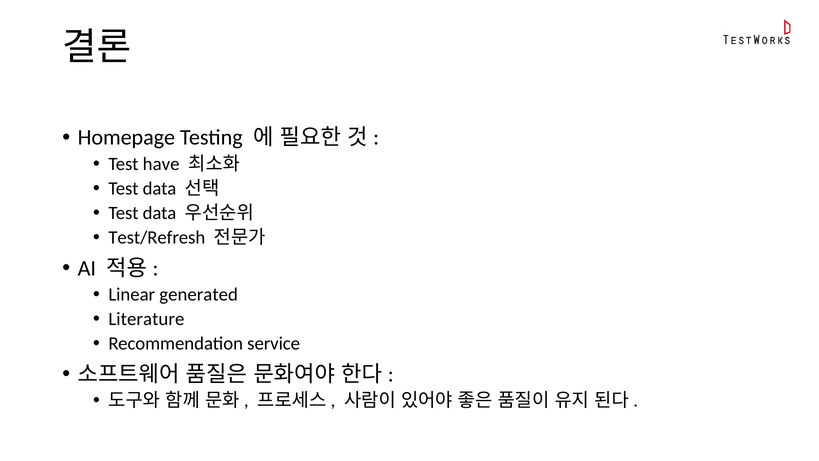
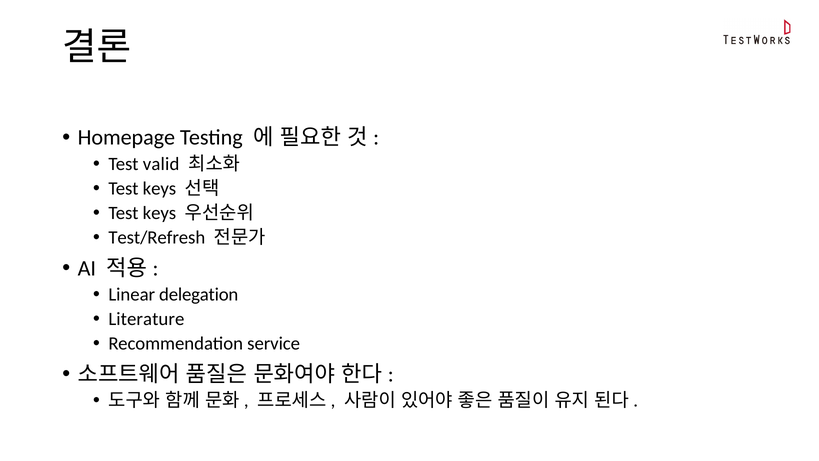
have: have -> valid (161, 164)
data: data -> keys (159, 188)
data: data -> keys (159, 213)
generated: generated -> delegation (199, 294)
